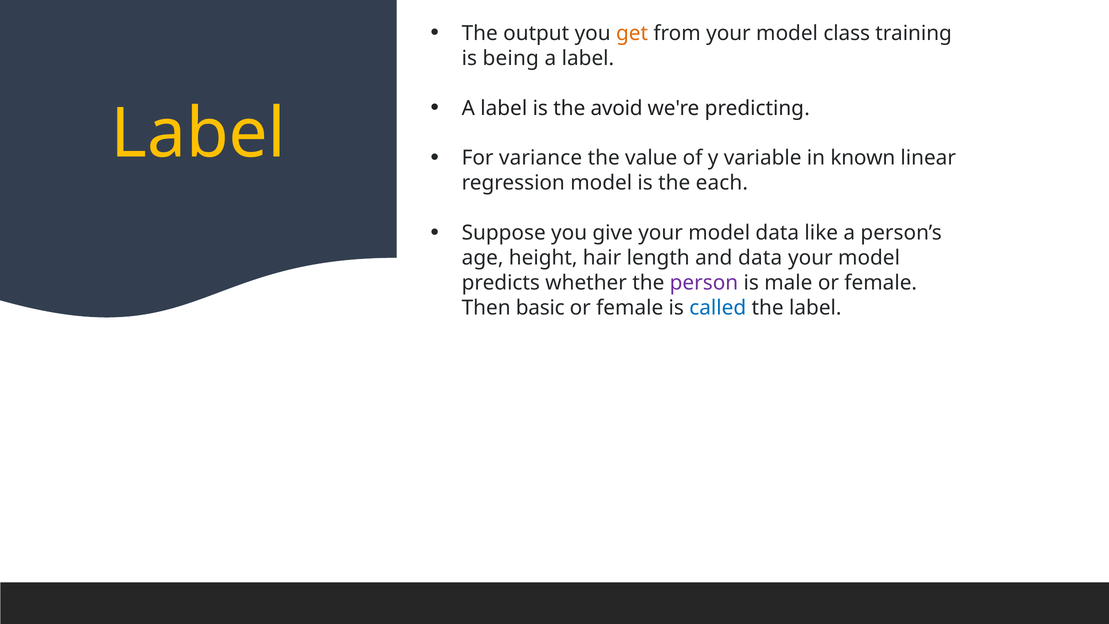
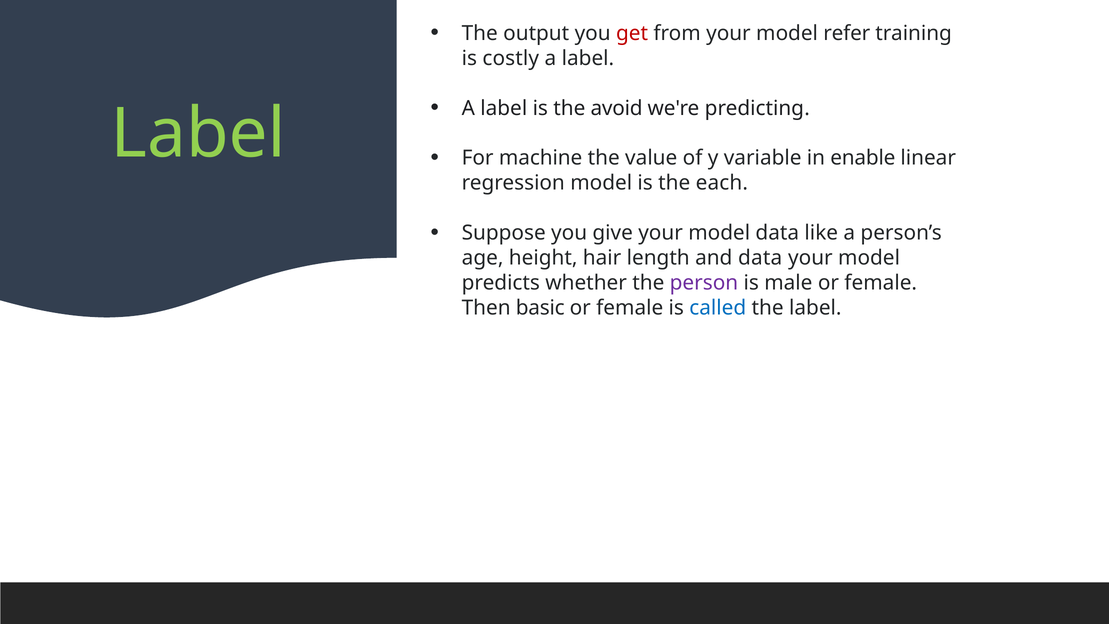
get colour: orange -> red (632, 33)
class: class -> refer (847, 33)
being: being -> costly (511, 58)
Label colour: yellow -> light green (198, 134)
variance: variance -> machine (541, 158)
known: known -> enable (863, 158)
